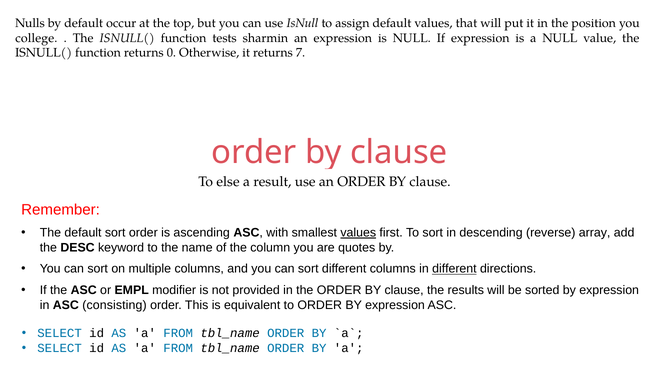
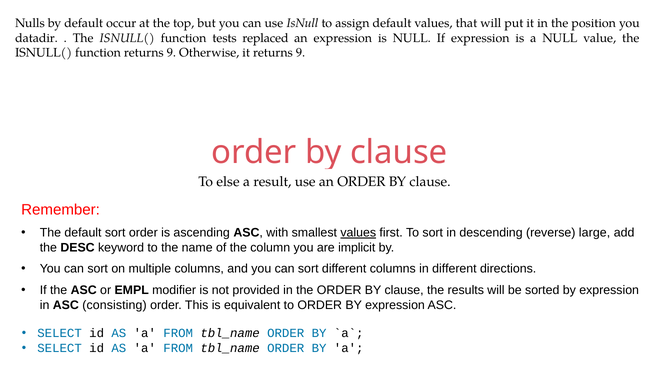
college: college -> datadir (36, 38)
sharmin: sharmin -> replaced (266, 38)
function returns 0: 0 -> 9 (171, 53)
it returns 7: 7 -> 9 (301, 53)
array: array -> large (595, 232)
quotes: quotes -> implicit (357, 247)
different underline: present -> none (454, 269)
